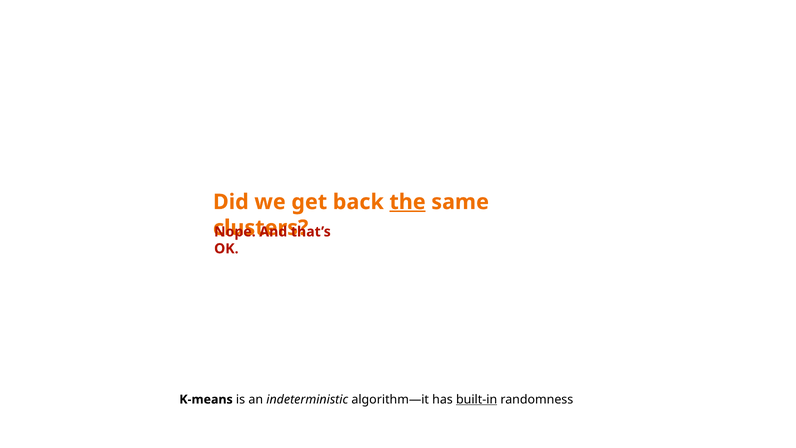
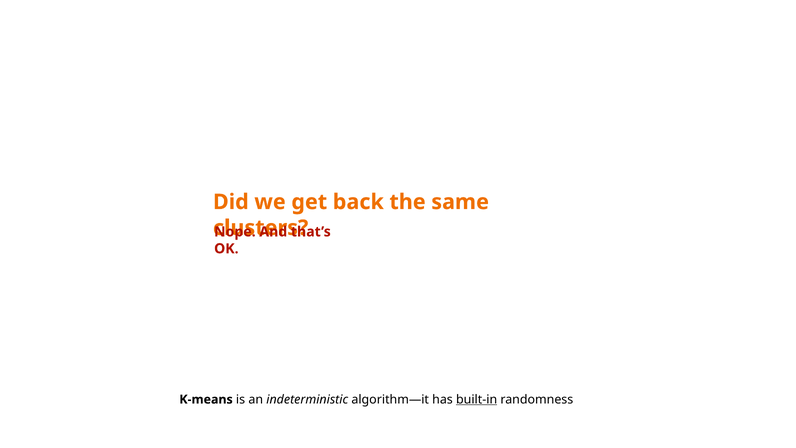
the underline: present -> none (408, 202)
